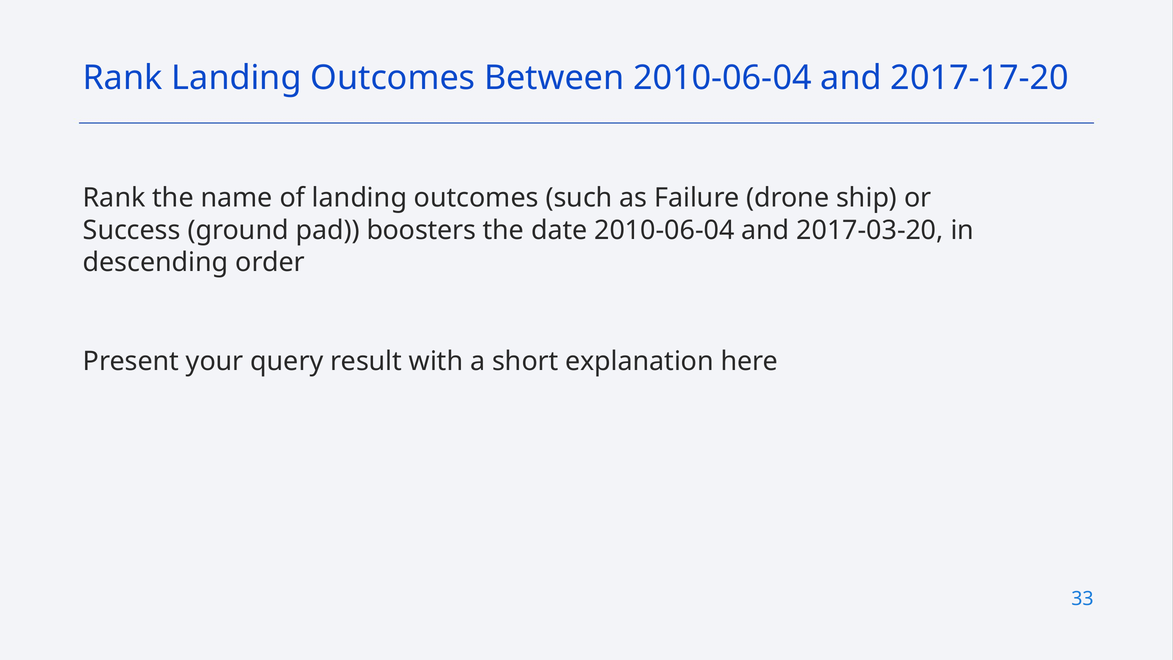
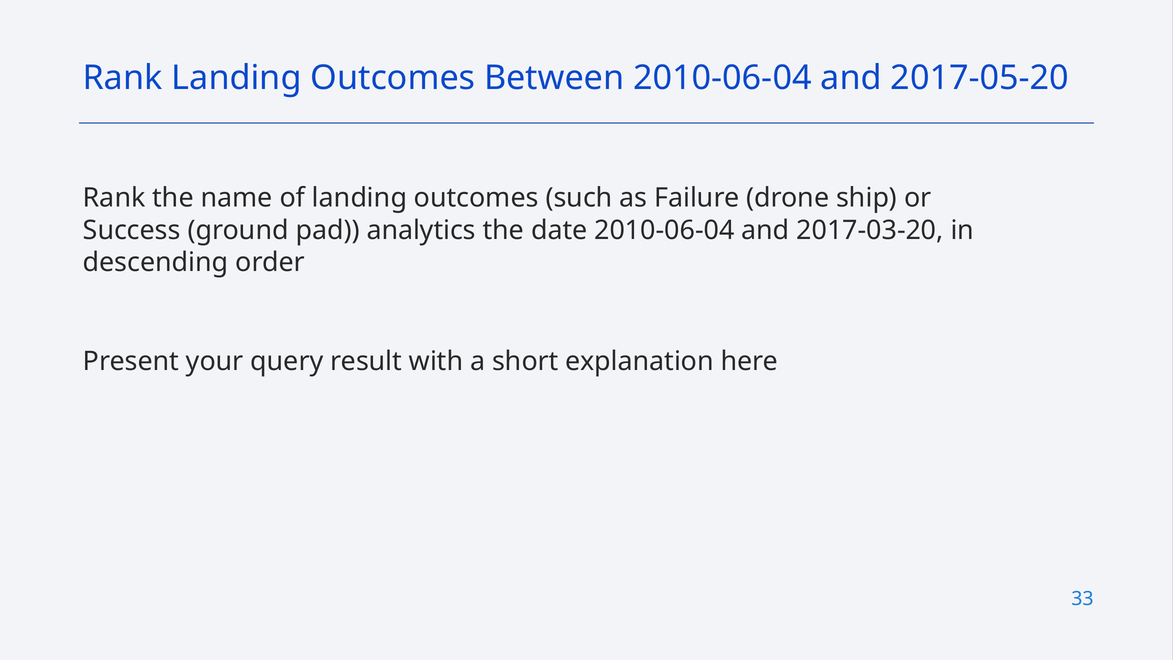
2017-17-20: 2017-17-20 -> 2017-05-20 (980, 78)
boosters: boosters -> analytics (421, 230)
